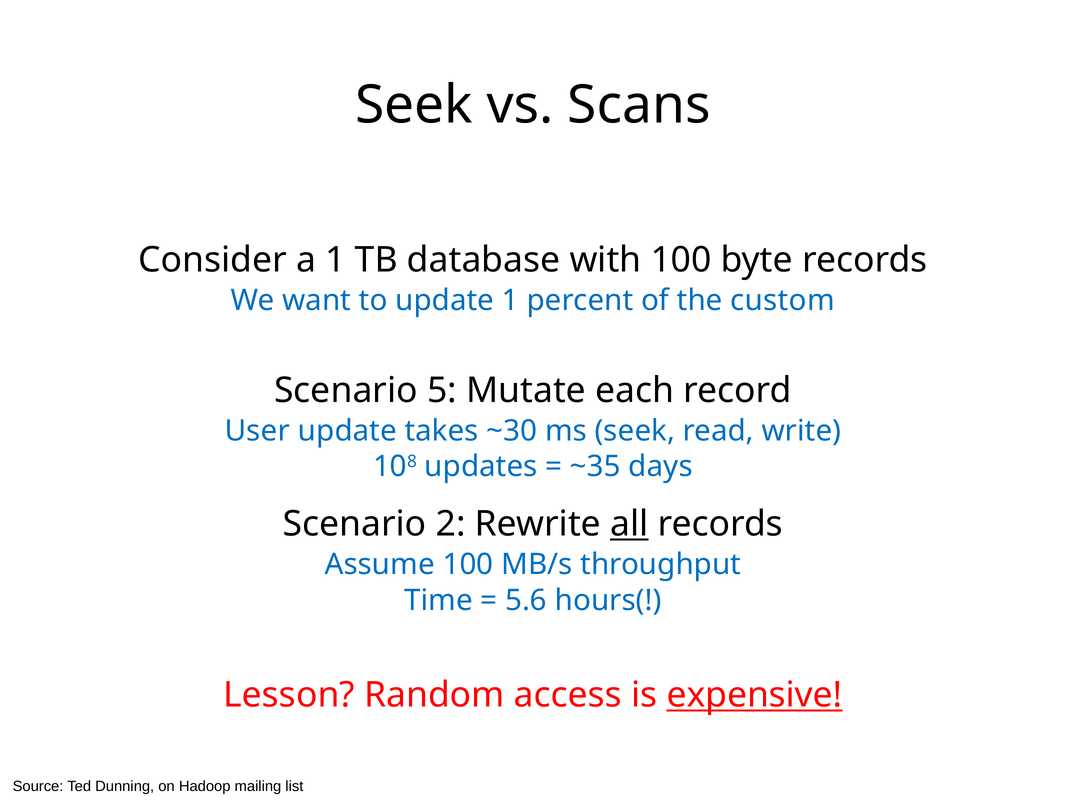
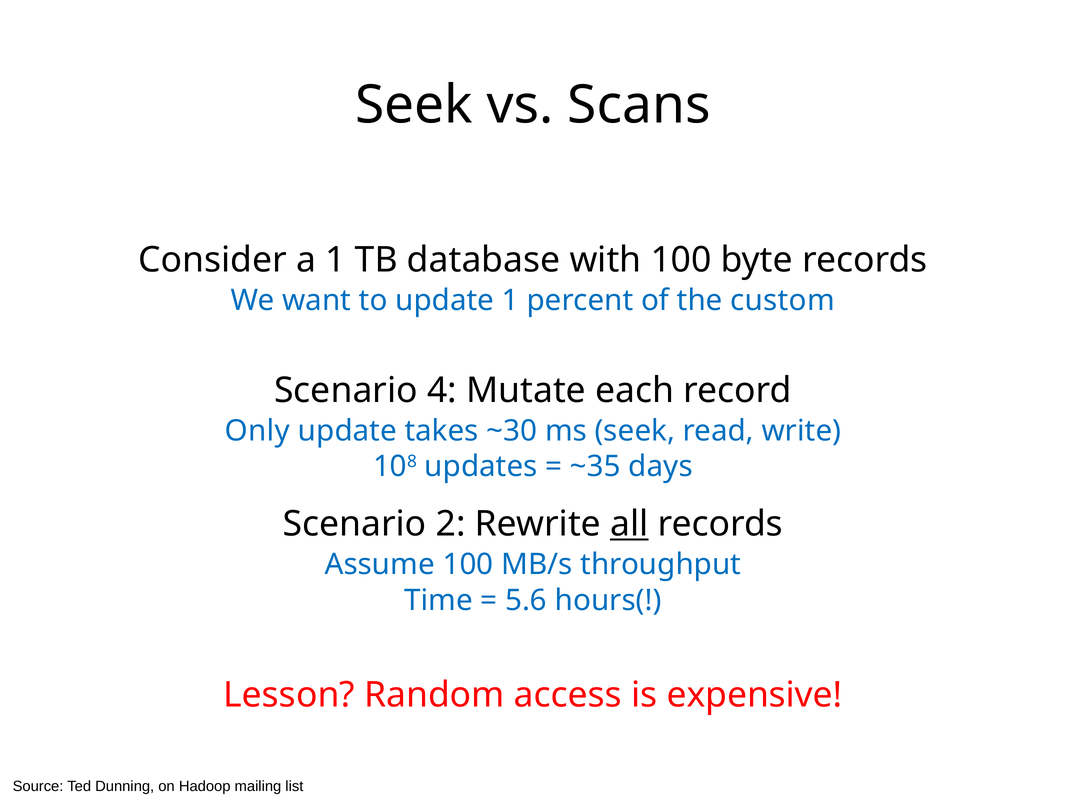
5: 5 -> 4 (442, 390)
User: User -> Only (257, 431)
expensive underline: present -> none (755, 695)
